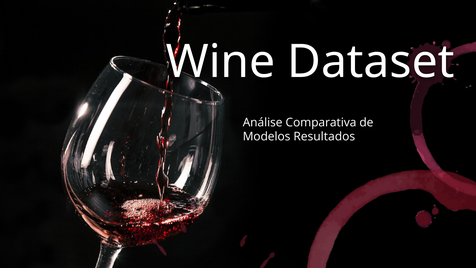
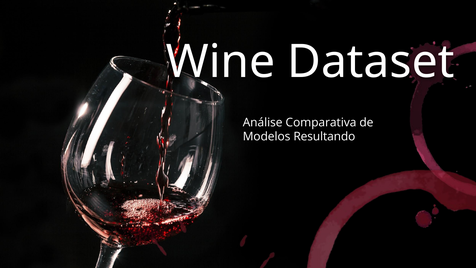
Resultados: Resultados -> Resultando (324, 137)
